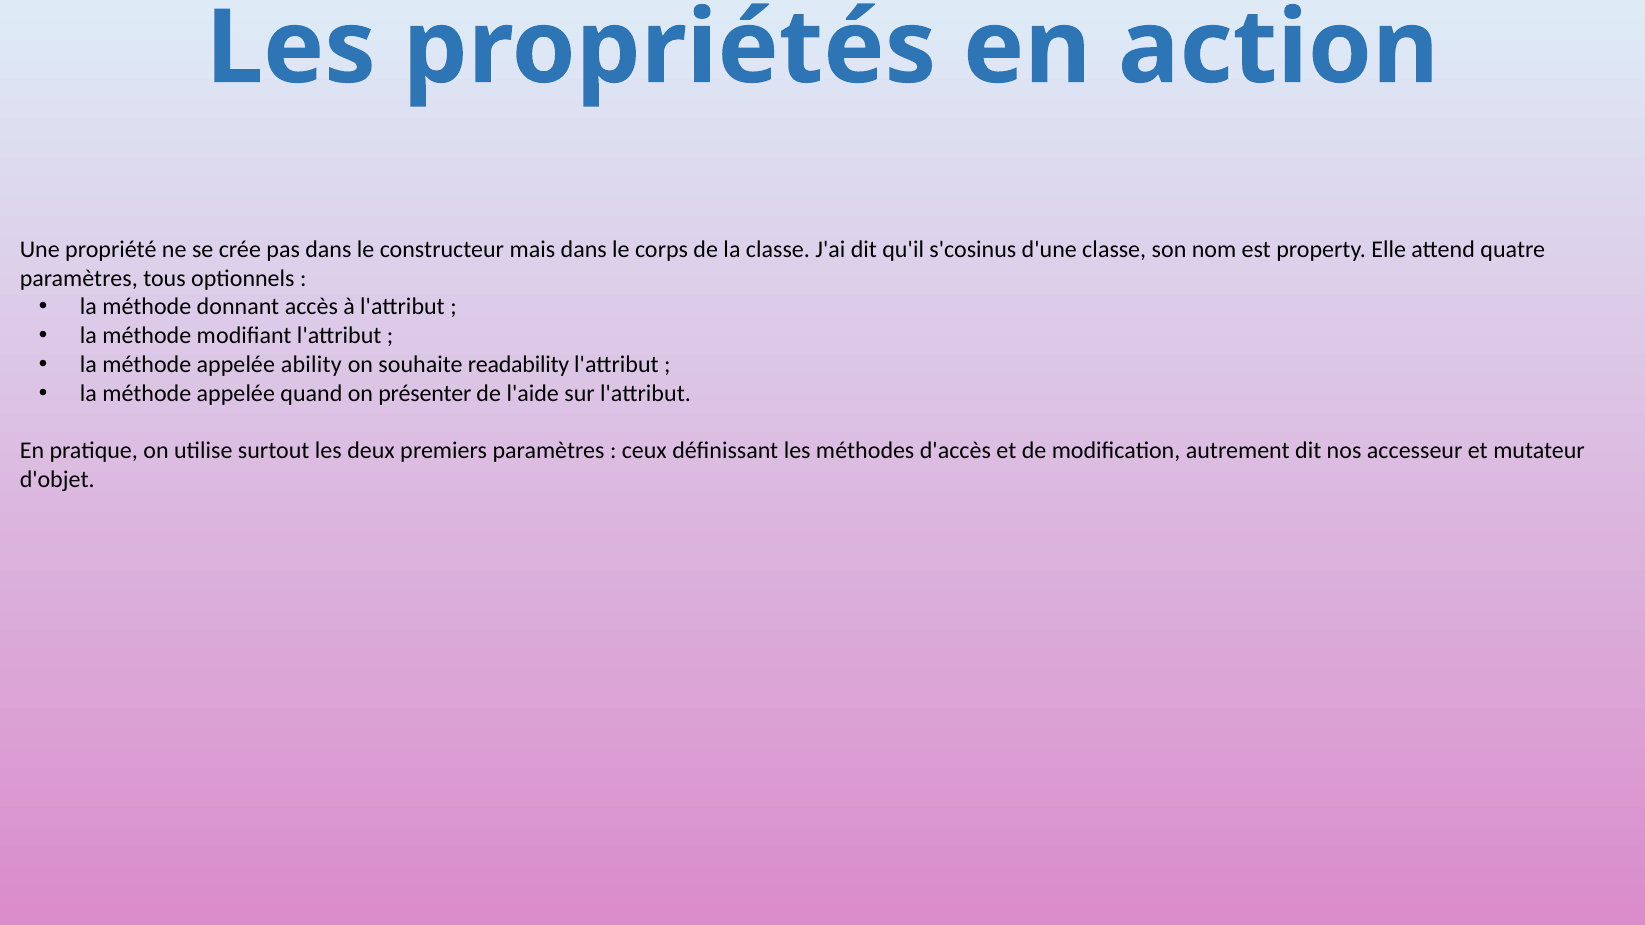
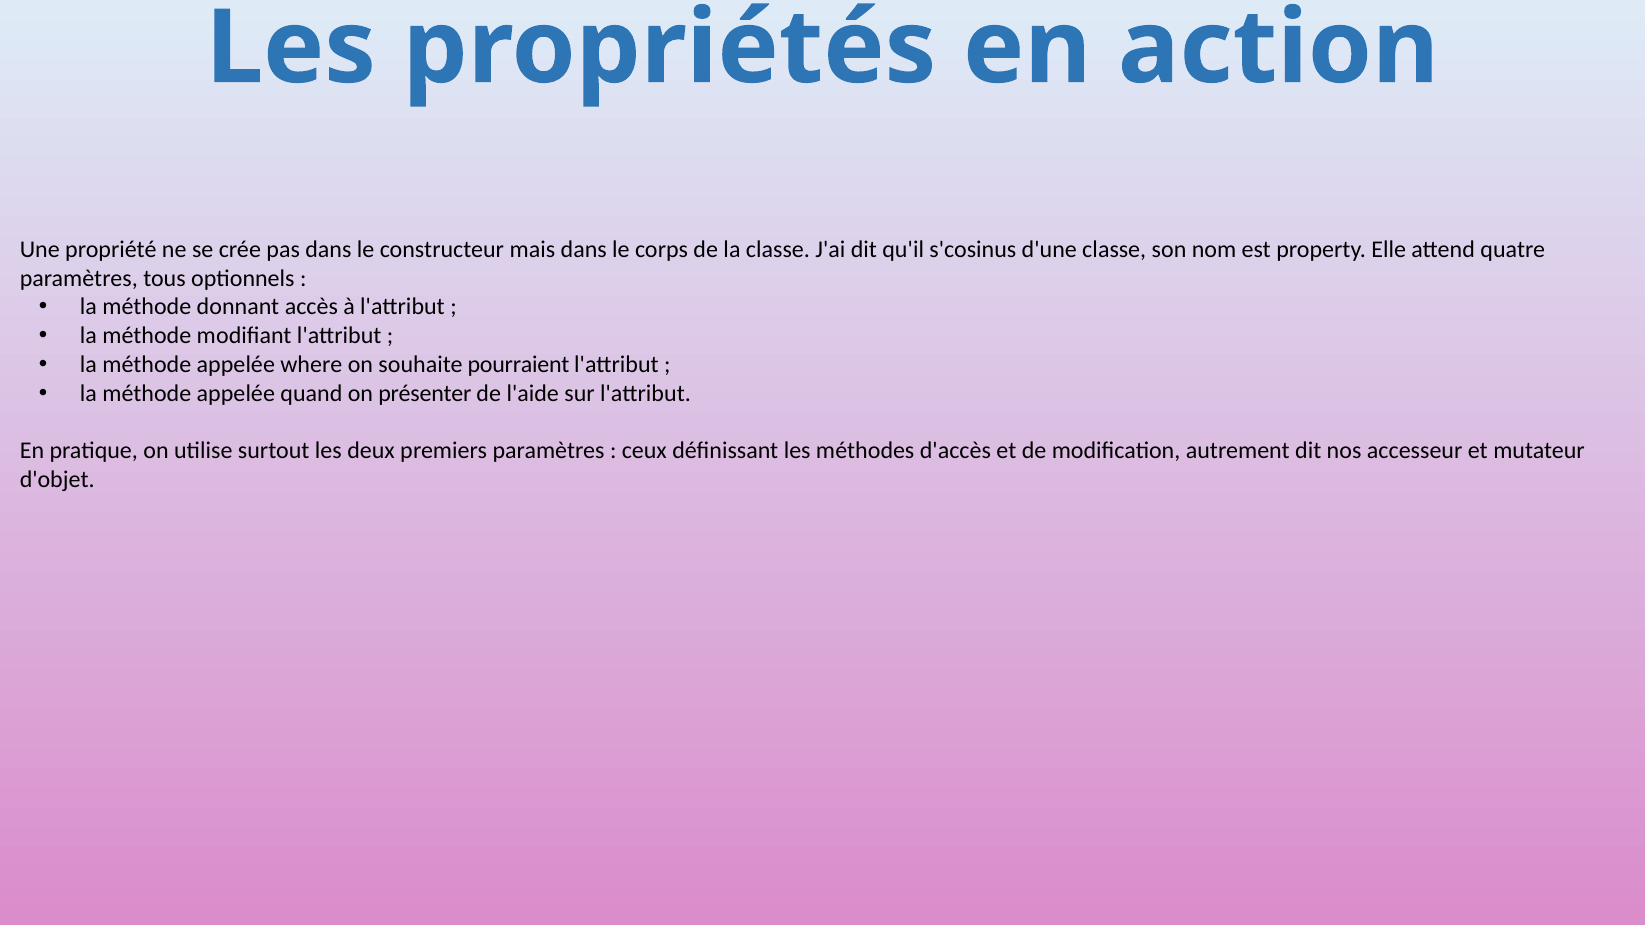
ability: ability -> where (311, 365)
readability: readability -> pourraient (519, 365)
